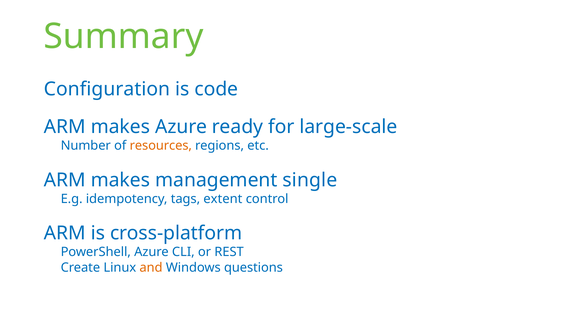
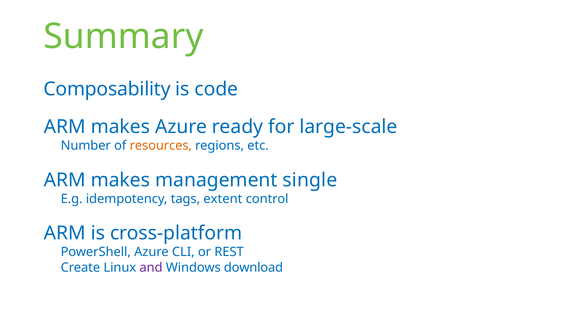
Configuration: Configuration -> Composability (107, 89)
and colour: orange -> purple (151, 268)
questions: questions -> download (253, 268)
